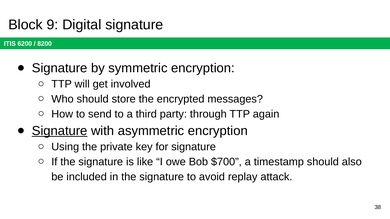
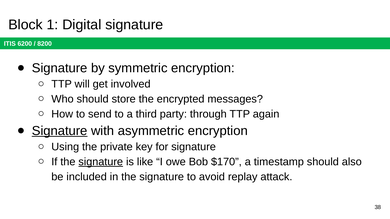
9: 9 -> 1 (52, 25)
signature underline: none -> present (101, 162)
$700: $700 -> $170 (226, 162)
